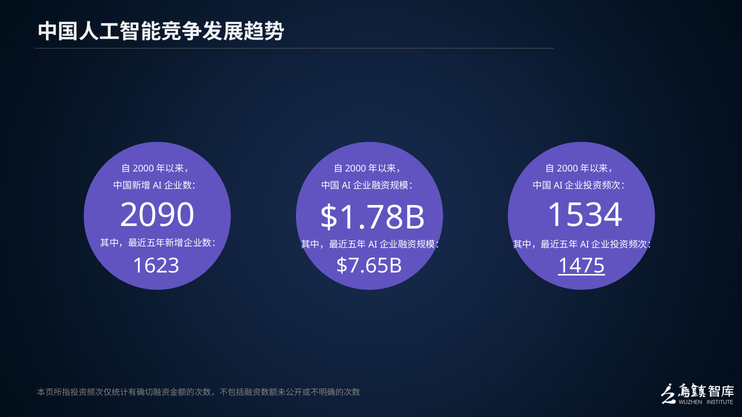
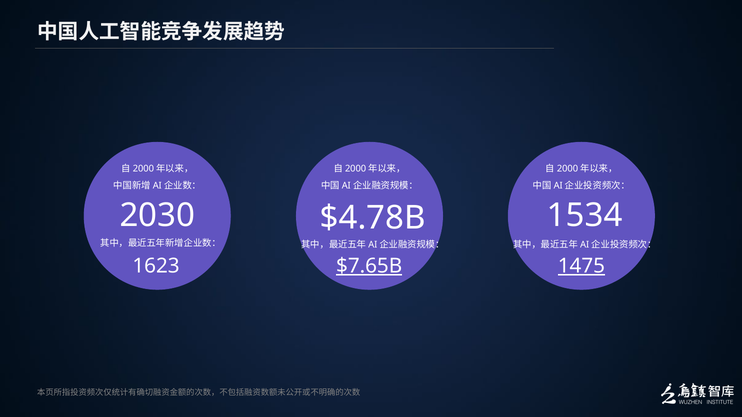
2090: 2090 -> 2030 (157, 216)
$1.78B: $1.78B -> $4.78B (373, 218)
$7.65B underline: none -> present (369, 266)
